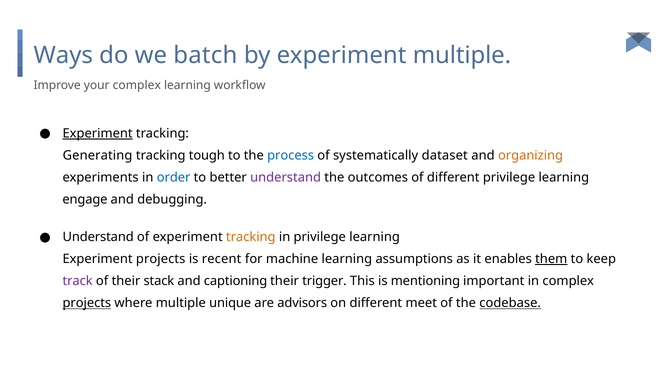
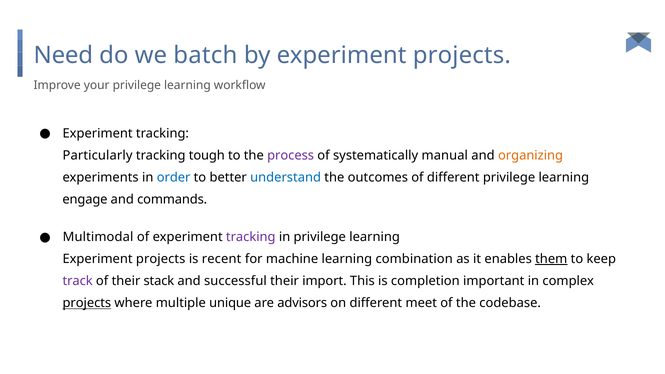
Ways: Ways -> Need (63, 55)
by experiment multiple: multiple -> projects (462, 55)
your complex: complex -> privilege (137, 85)
Experiment underline: present -> none (98, 133)
Generating: Generating -> Particularly (98, 155)
process colour: blue -> purple (291, 155)
dataset: dataset -> manual (445, 155)
understand colour: purple -> blue (286, 177)
debugging: debugging -> commands (172, 199)
Understand: Understand -> Multimodal (98, 237)
tracking colour: orange -> purple (251, 237)
assumptions: assumptions -> combination (414, 259)
captioning: captioning -> successful (235, 281)
trigger: trigger -> import (324, 281)
mentioning: mentioning -> completion (425, 281)
codebase underline: present -> none (510, 303)
